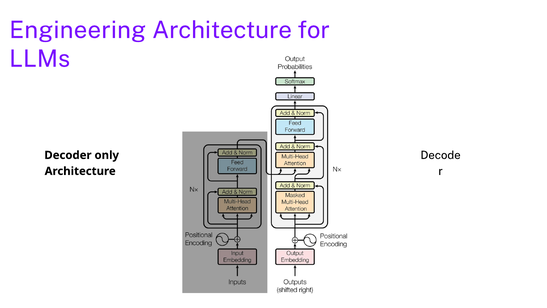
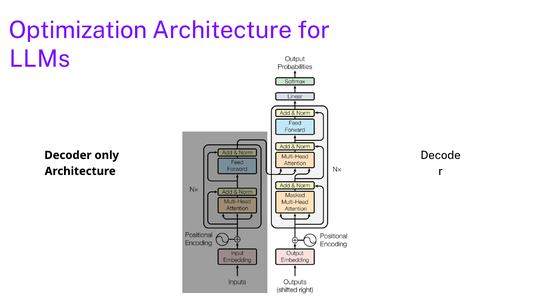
Engineering: Engineering -> Optimization (78, 30)
